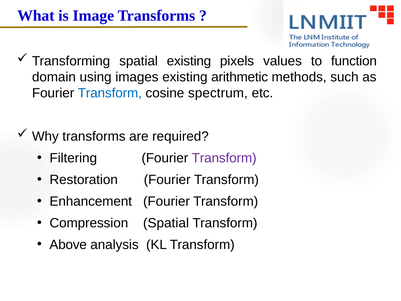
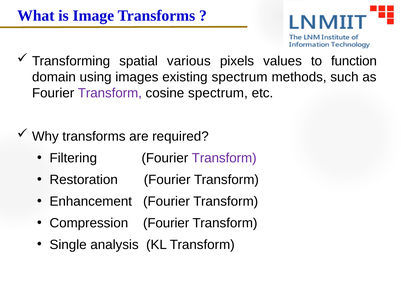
spatial existing: existing -> various (189, 61)
existing arithmetic: arithmetic -> spectrum (240, 77)
Transform colour: blue -> purple (110, 93)
Compression Spatial: Spatial -> Fourier (166, 223)
Above: Above -> Single (68, 244)
